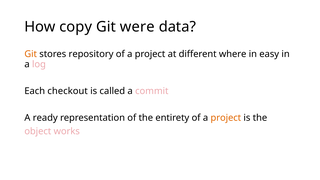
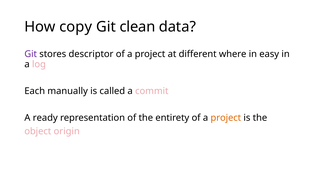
were: were -> clean (137, 27)
Git colour: orange -> purple (31, 54)
repository: repository -> descriptor (91, 54)
checkout: checkout -> manually (68, 91)
works: works -> origin (67, 131)
